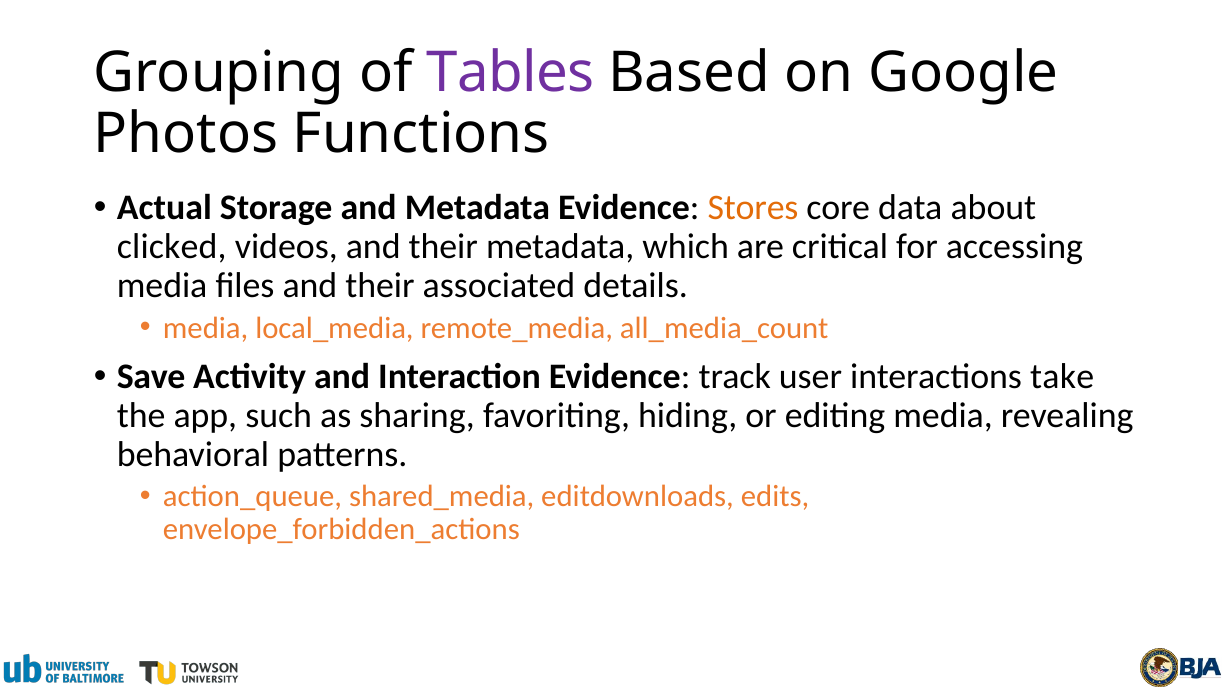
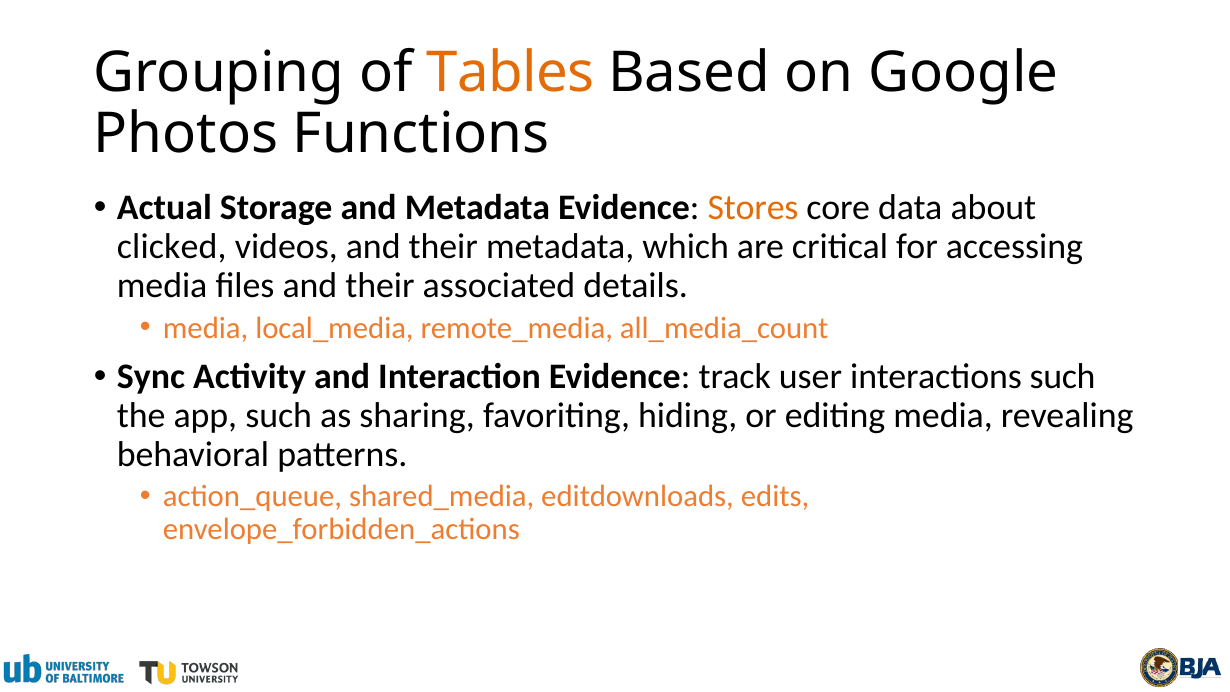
Tables colour: purple -> orange (511, 73)
Save: Save -> Sync (151, 377)
interactions take: take -> such (1063, 377)
